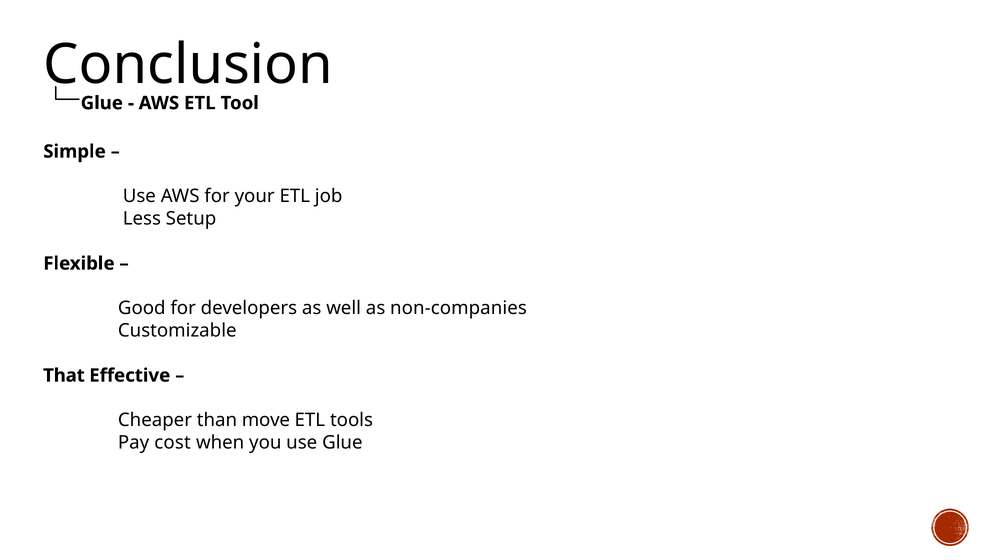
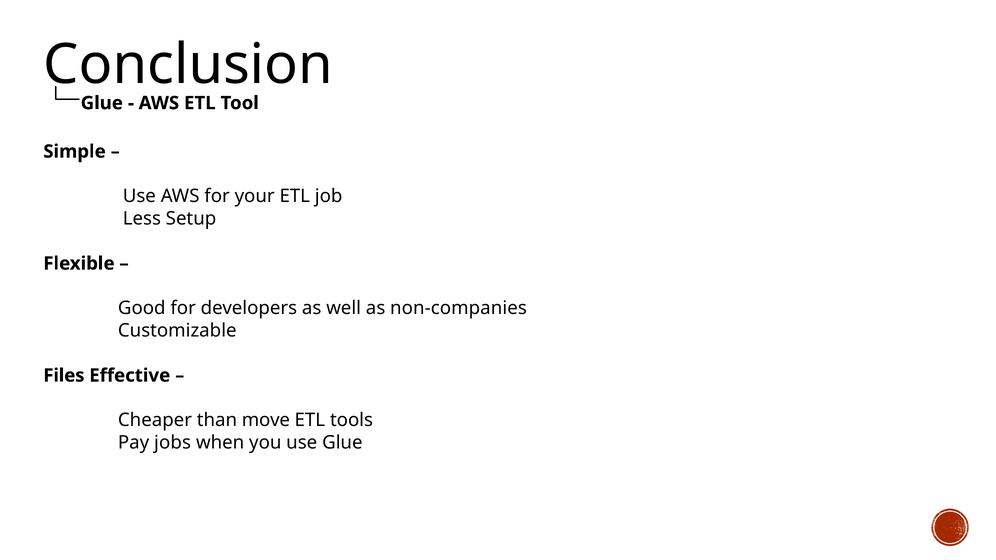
That: That -> Files (64, 376)
cost: cost -> jobs (173, 443)
